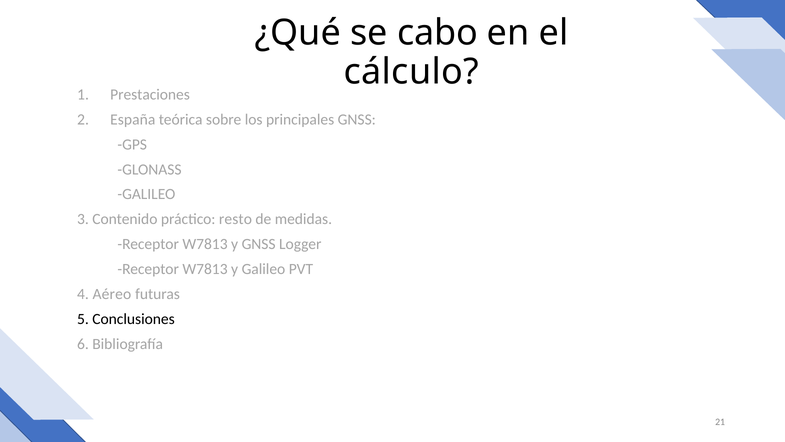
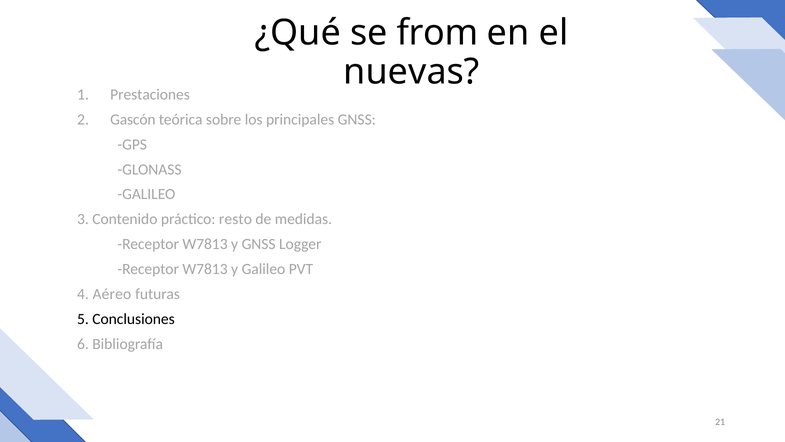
cabo: cabo -> from (437, 33)
cálculo: cálculo -> nuevas (412, 72)
España: España -> Gascón (133, 119)
